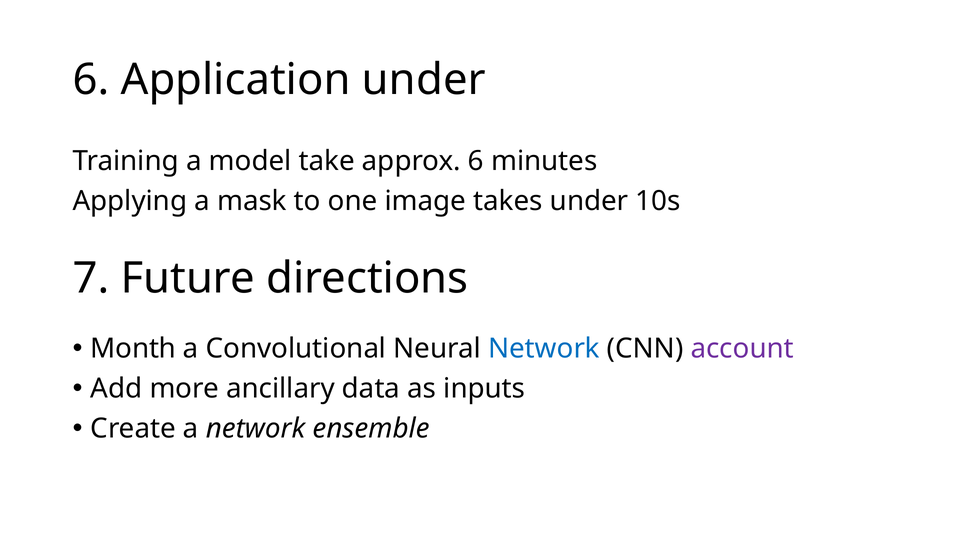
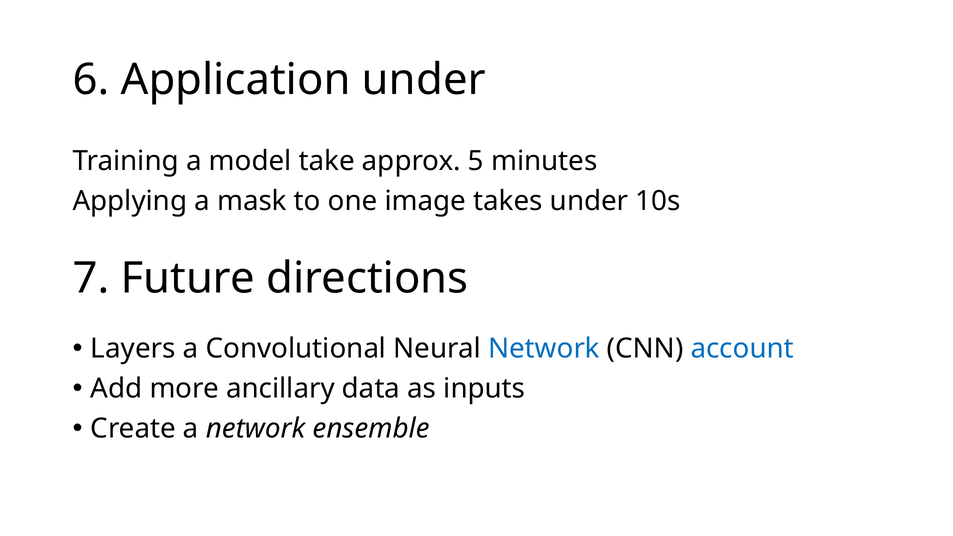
approx 6: 6 -> 5 (476, 161)
Month: Month -> Layers (133, 349)
account colour: purple -> blue (742, 349)
